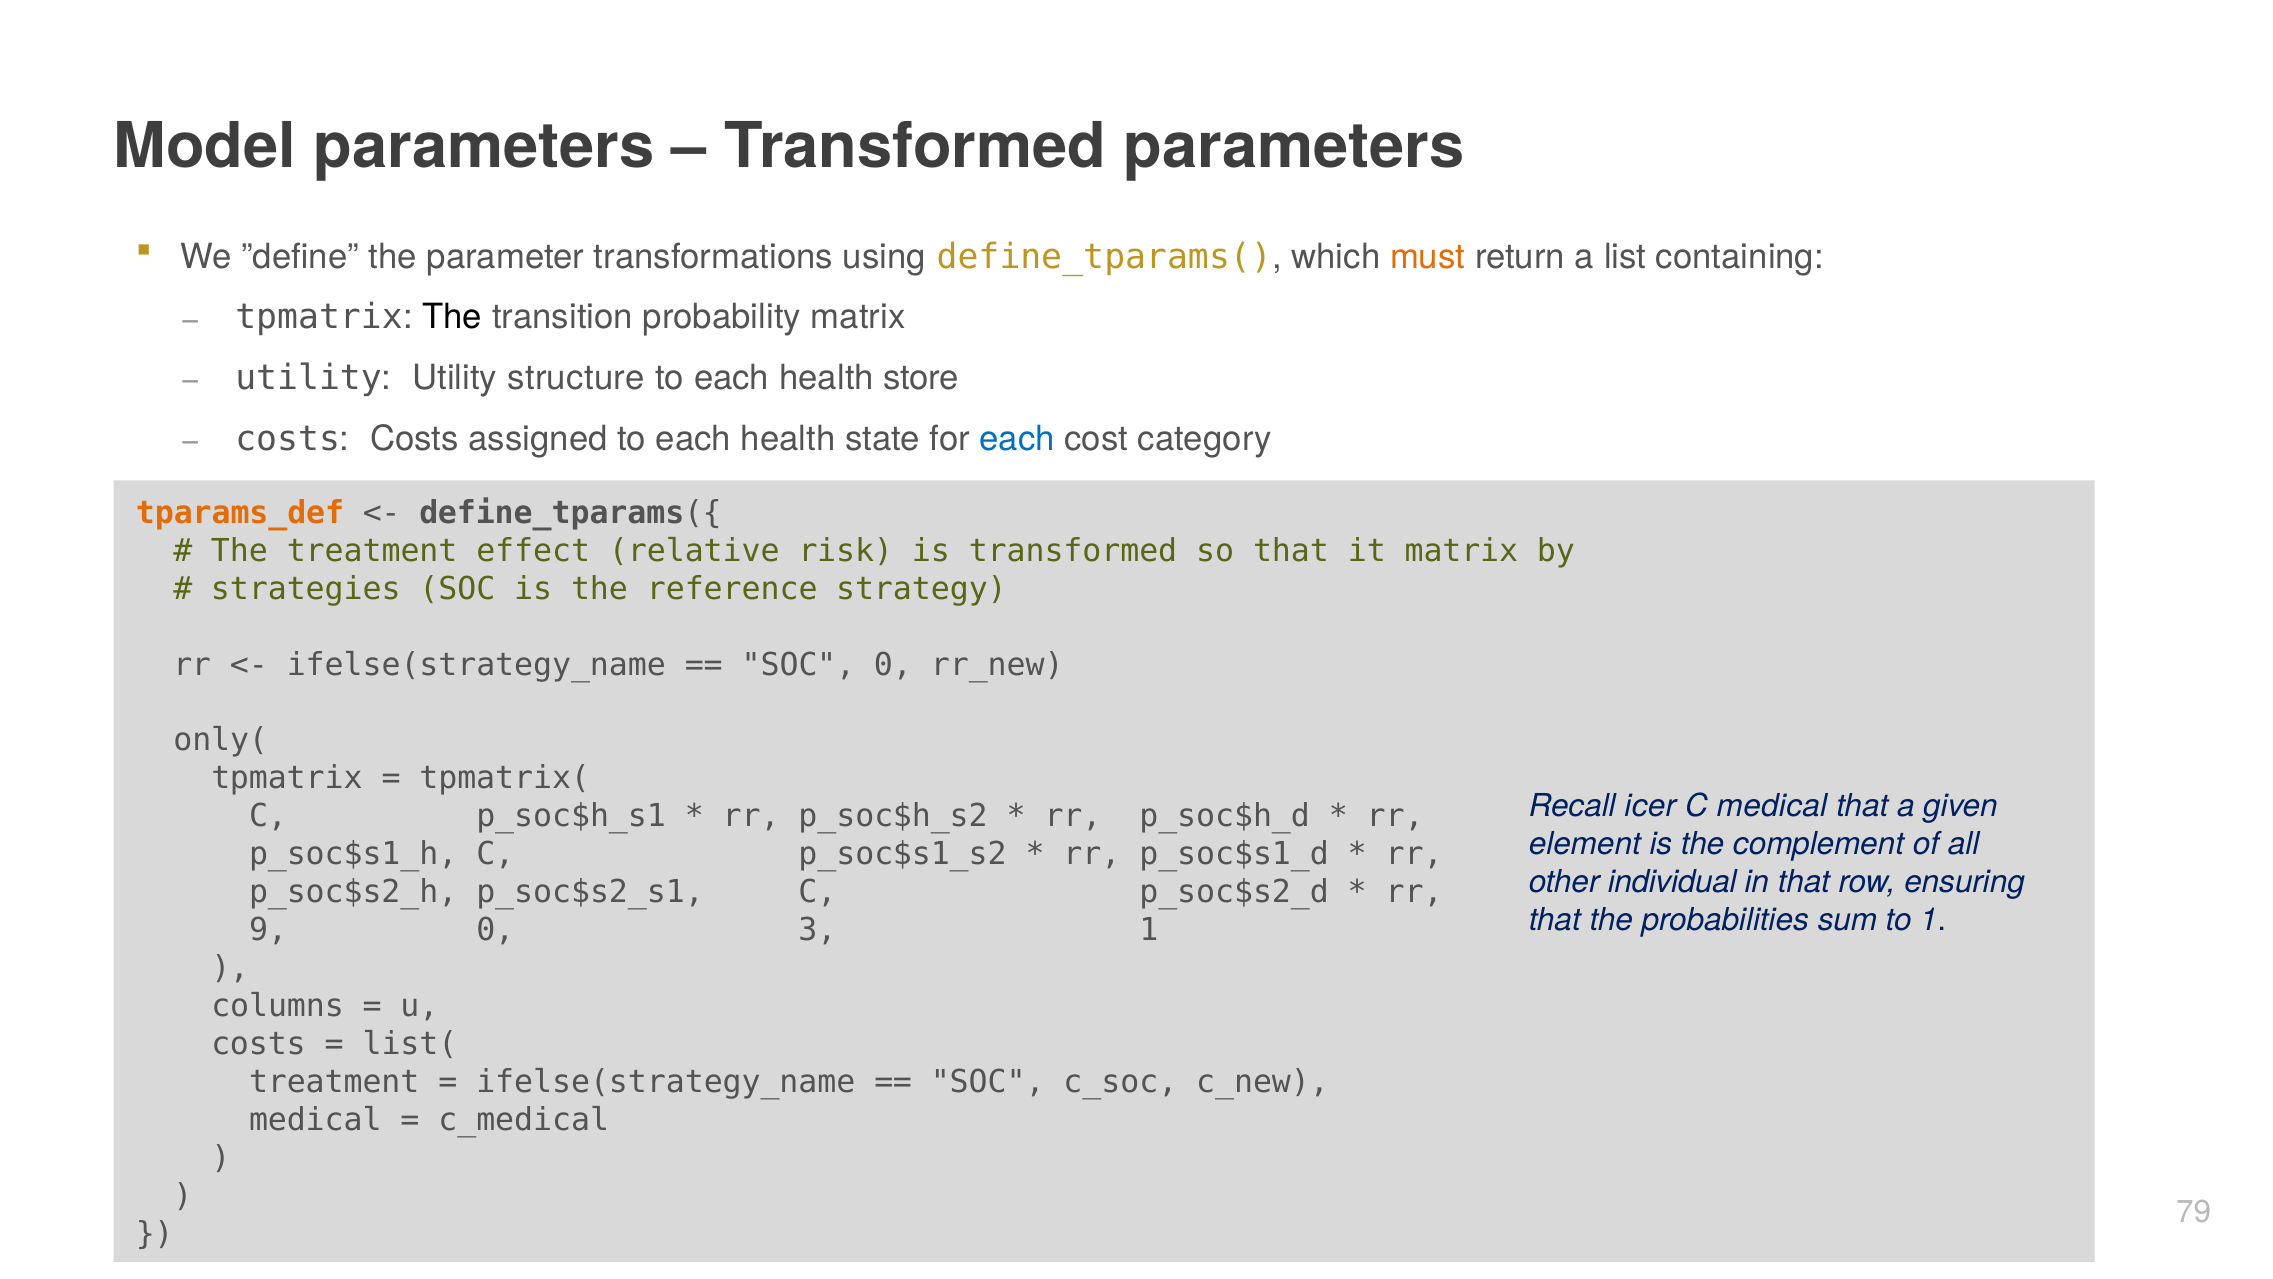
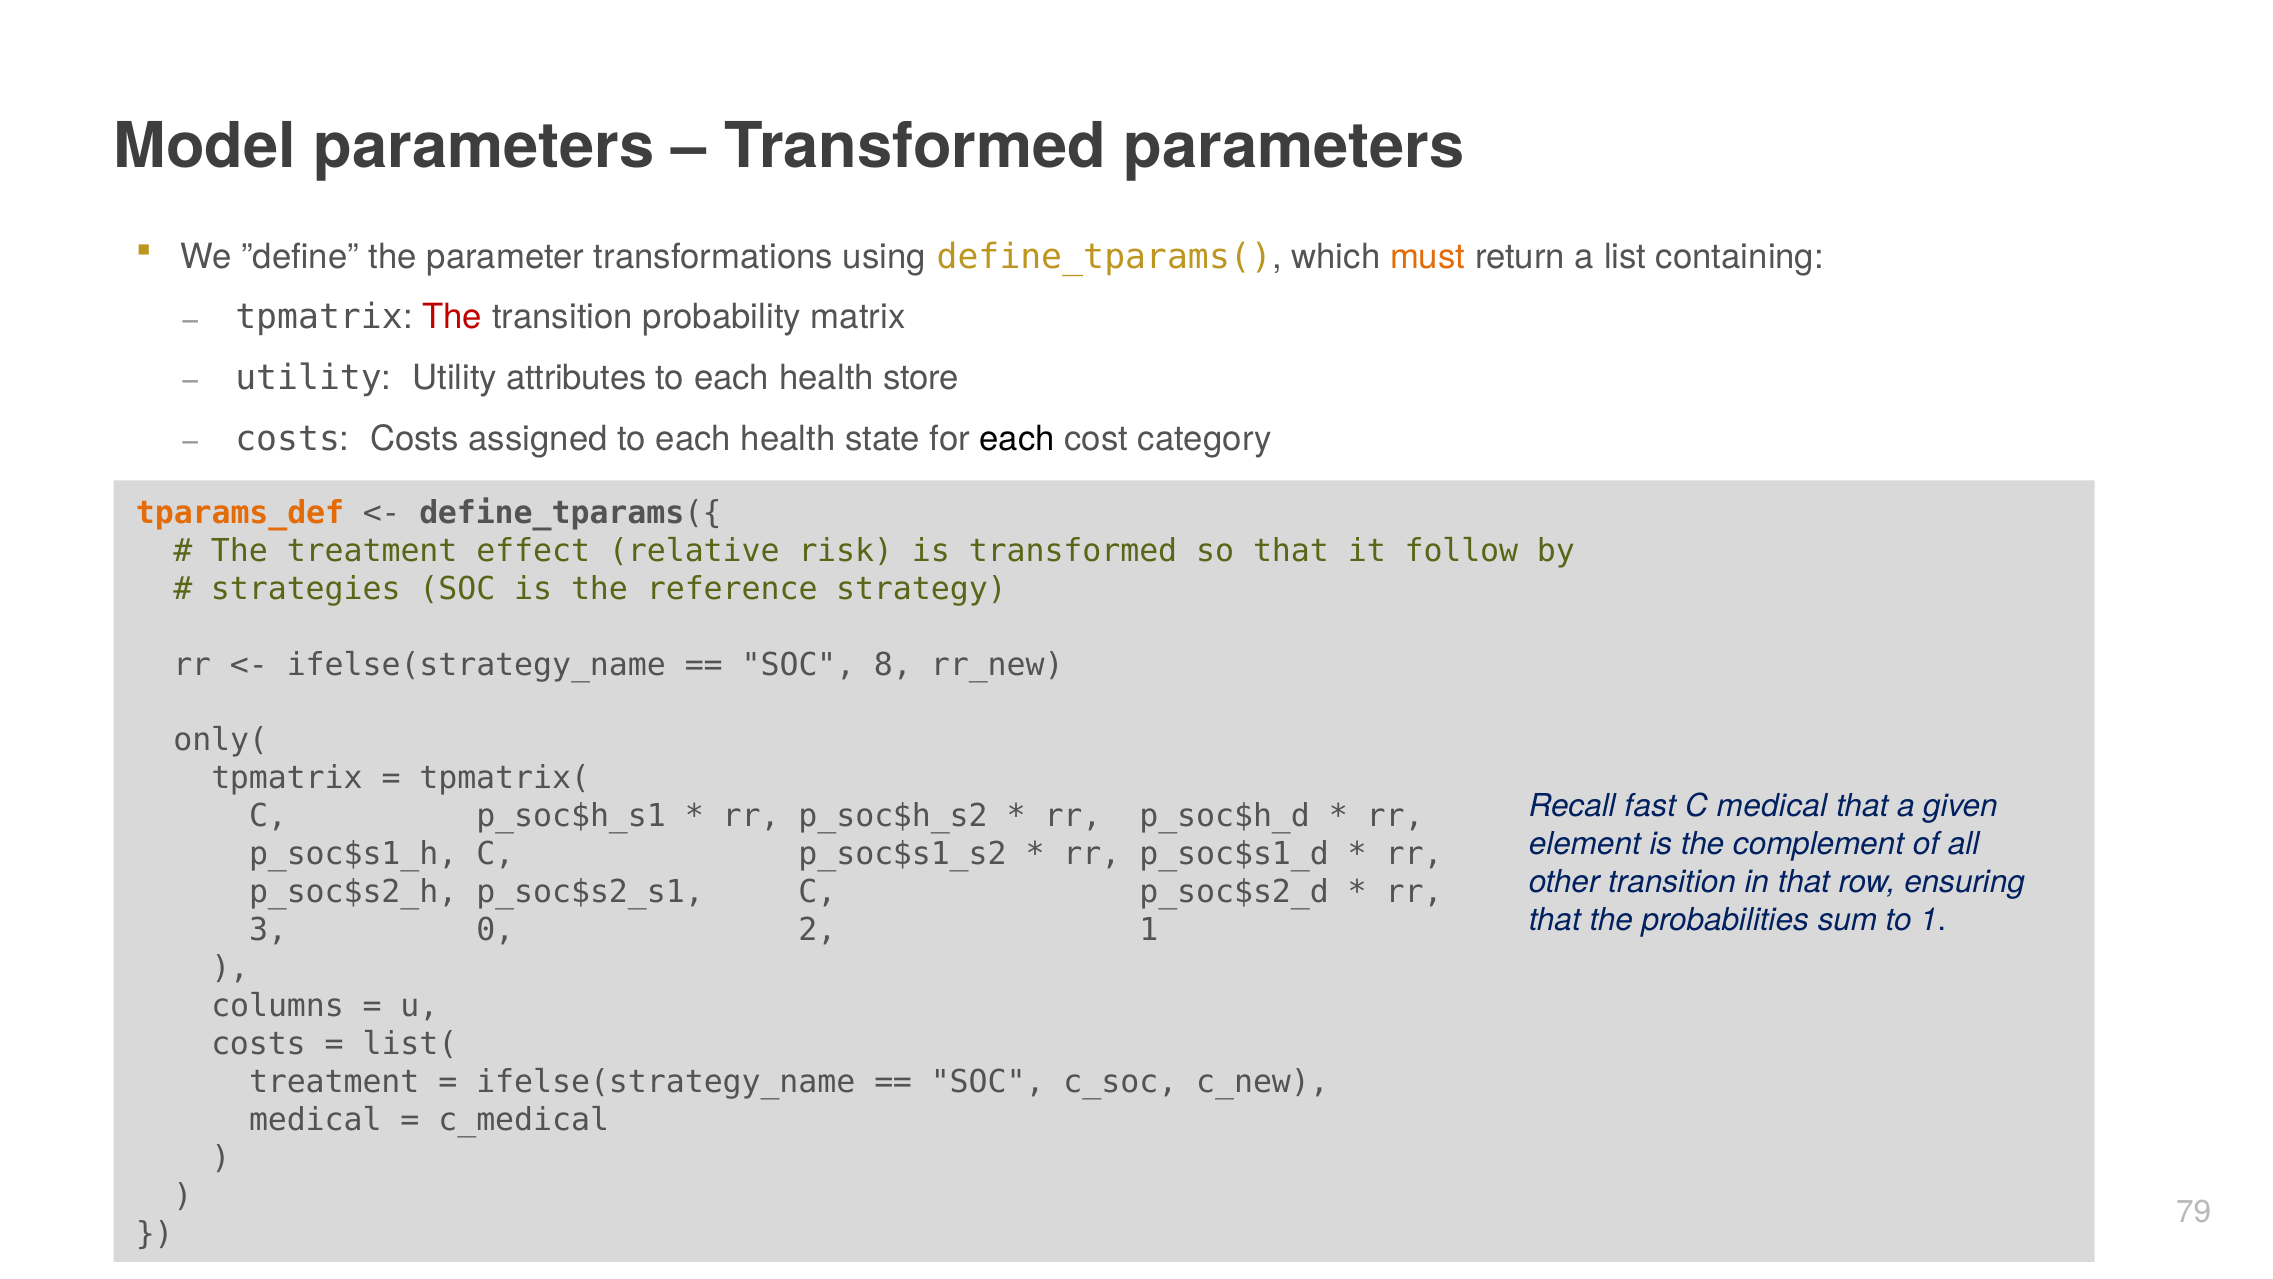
The colour: black -> red (452, 317)
structure: structure -> attributes (577, 378)
each colour: blue -> black (1017, 439)
it matrix: matrix -> follow (1461, 551)
SOC 0: 0 -> 8 (893, 664)
icer: icer -> fast (1650, 806)
other individual: individual -> transition (1672, 882)
9: 9 -> 3 (268, 930)
3: 3 -> 2 (817, 930)
